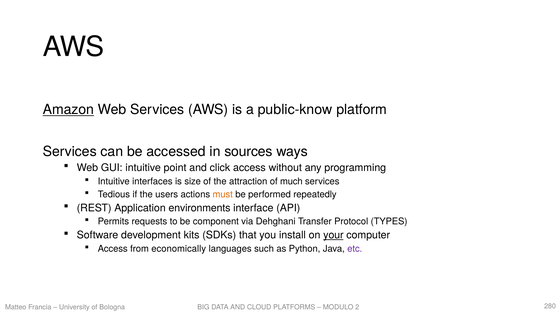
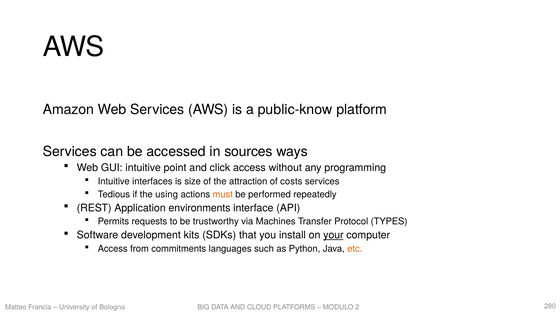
Amazon underline: present -> none (68, 110)
much: much -> costs (291, 181)
users: users -> using (167, 194)
component: component -> trustworthy (216, 222)
Dehghani: Dehghani -> Machines (276, 222)
economically: economically -> commitments (179, 249)
etc colour: purple -> orange (355, 249)
